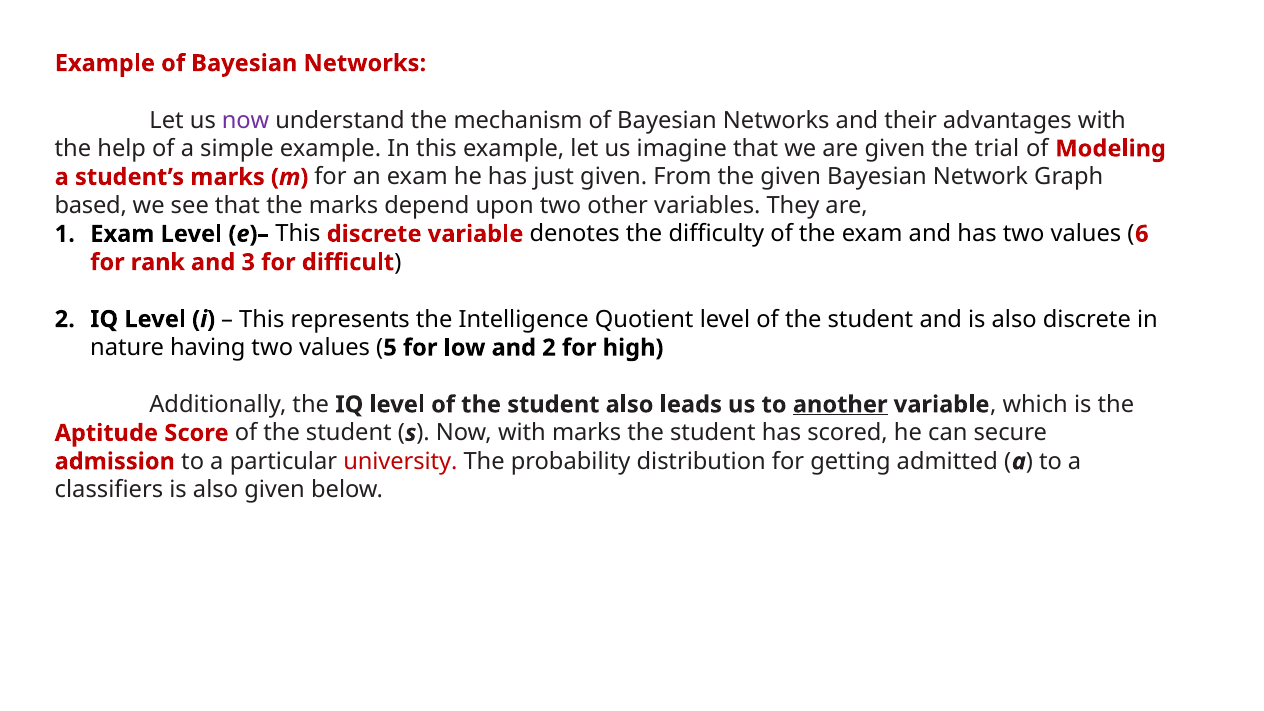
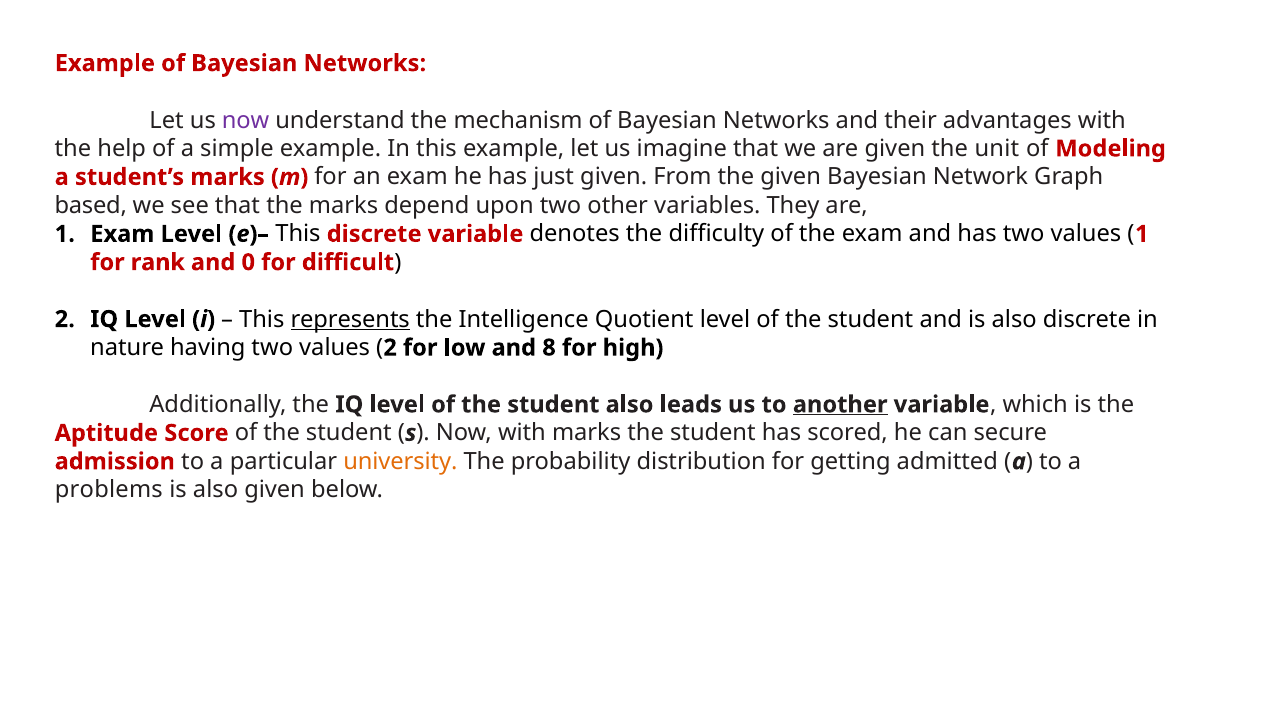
trial: trial -> unit (997, 149)
6: 6 -> 1 (1142, 234)
3: 3 -> 0 (248, 262)
represents underline: none -> present (350, 319)
5: 5 -> 2 (390, 348)
and 2: 2 -> 8 (549, 348)
university colour: red -> orange (400, 461)
classifiers: classifiers -> problems (109, 490)
